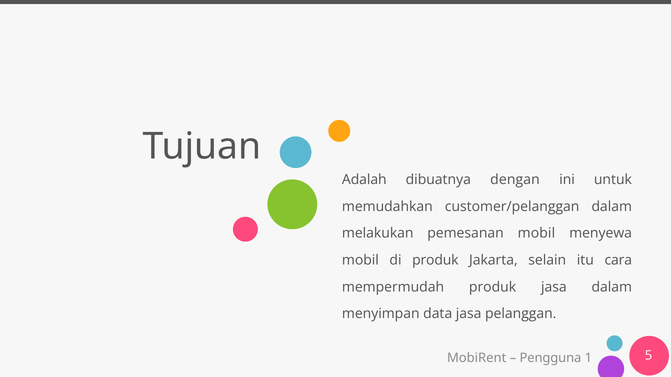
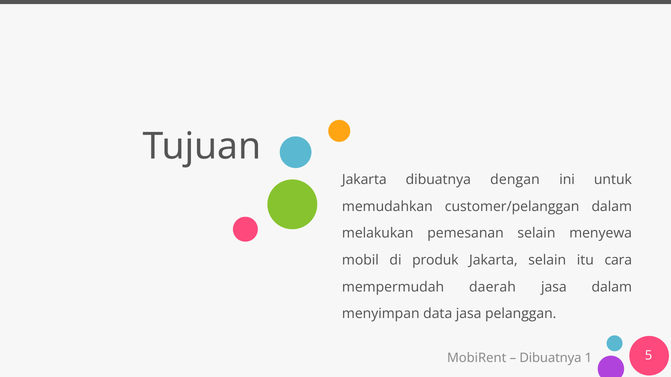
Adalah: Adalah -> Jakarta (364, 180)
pemesanan mobil: mobil -> selain (536, 234)
mempermudah produk: produk -> daerah (492, 287)
Pengguna: Pengguna -> Dibuatnya (550, 358)
